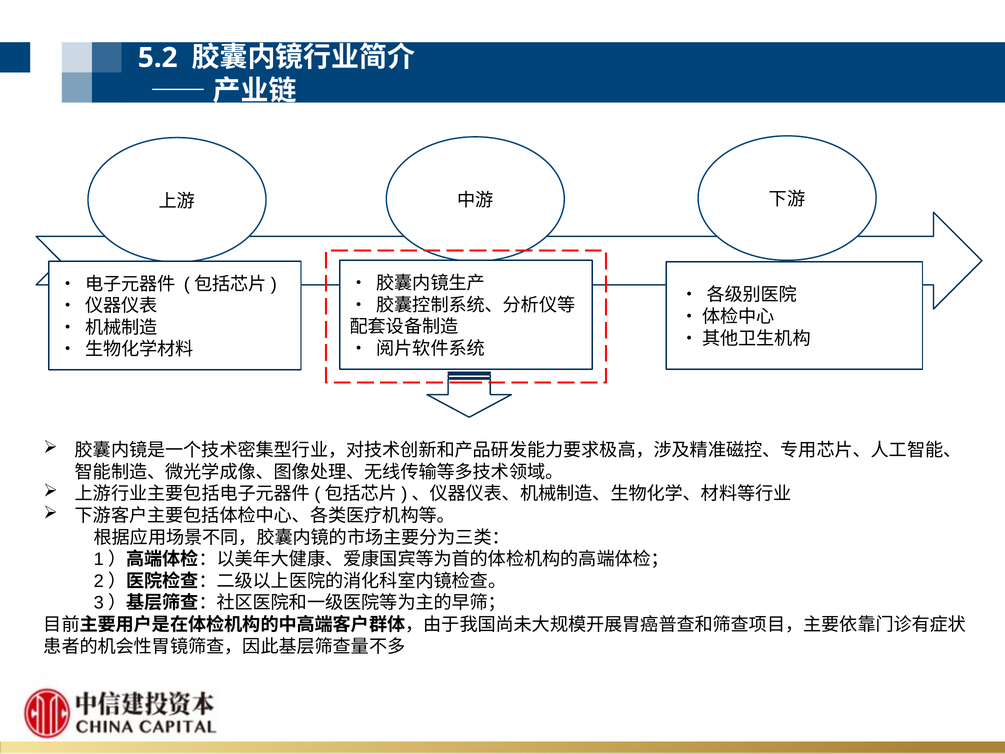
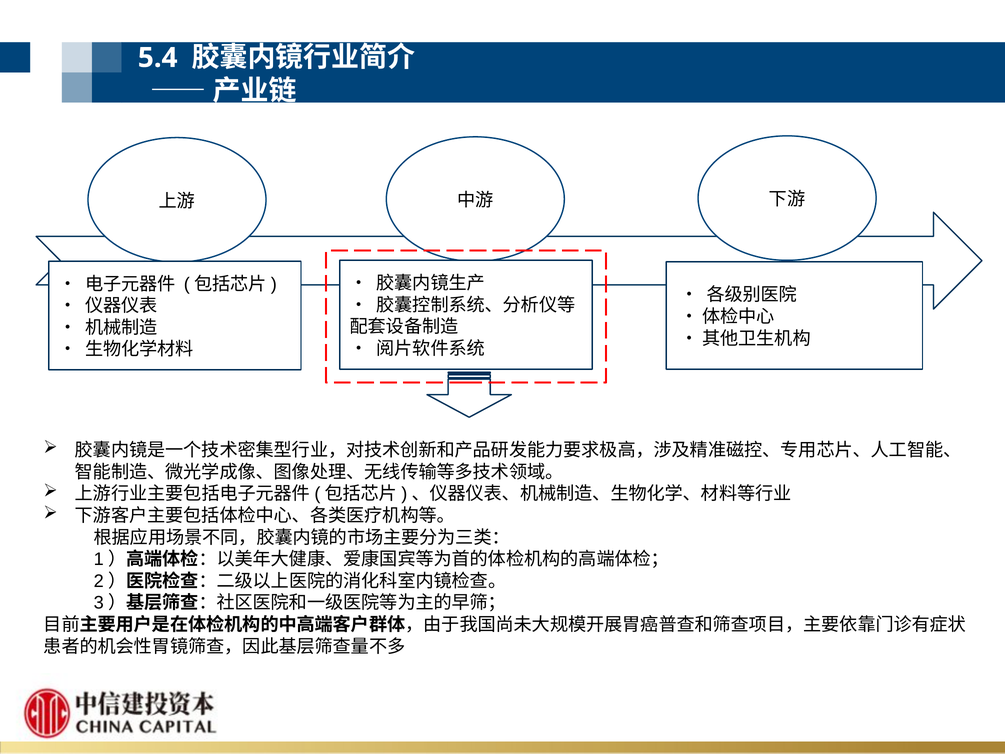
5.2: 5.2 -> 5.4 (158, 58)
